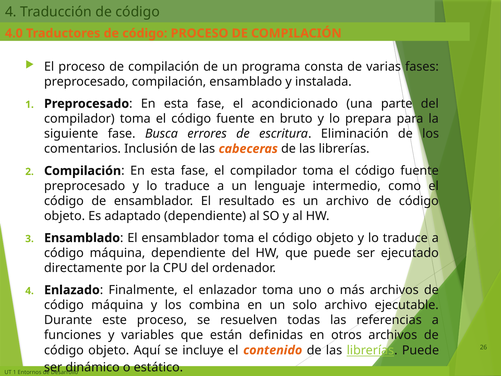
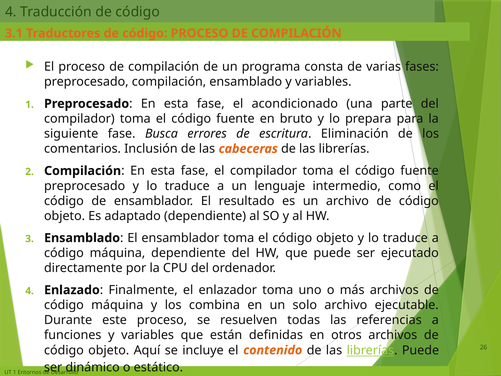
4.0: 4.0 -> 3.1 (14, 33)
ensamblado y instalada: instalada -> variables (323, 82)
